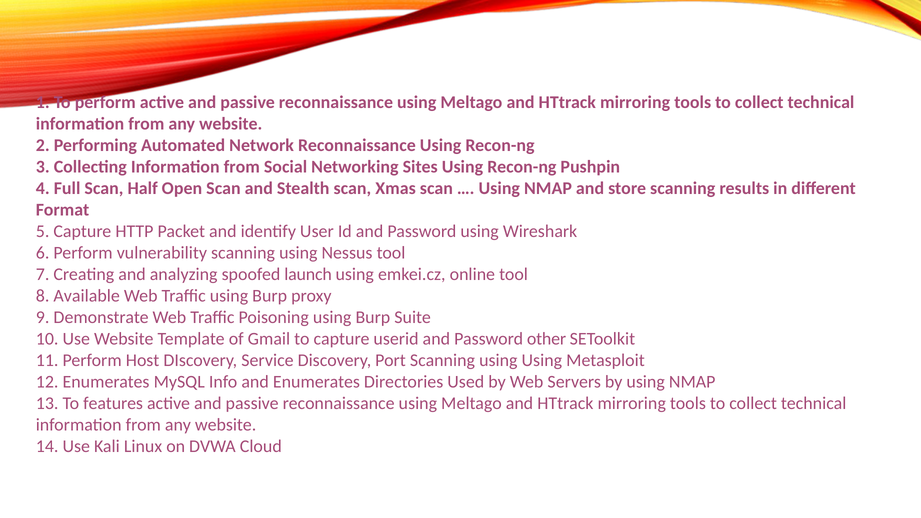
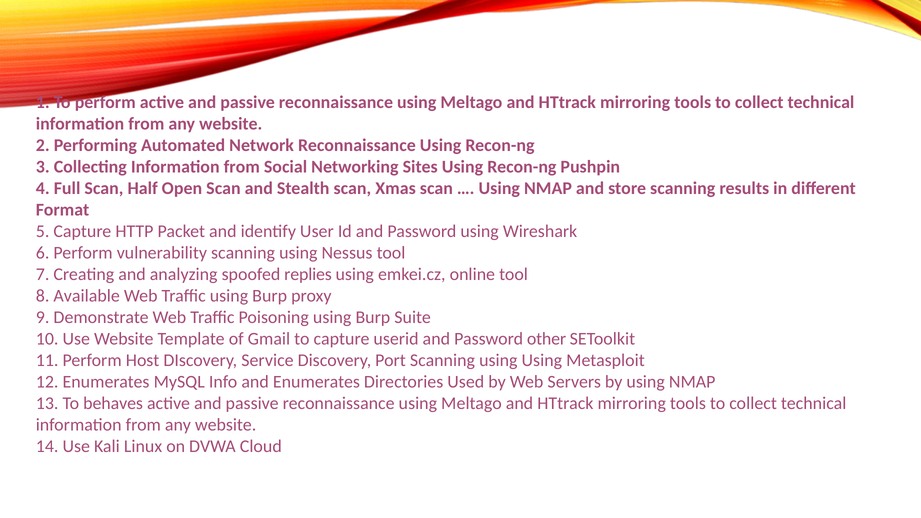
launch: launch -> replies (308, 274)
features: features -> behaves (113, 403)
